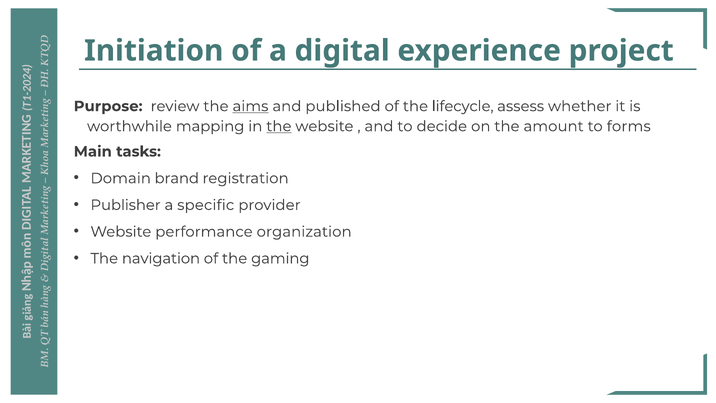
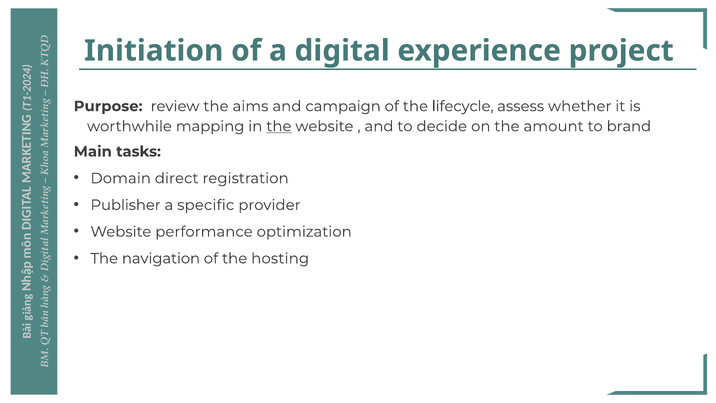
aims underline: present -> none (250, 106)
published: published -> campaign (343, 106)
forms: forms -> brand (629, 126)
brand: brand -> direct (177, 178)
organization: organization -> optimization (304, 232)
gaming: gaming -> hosting (280, 258)
